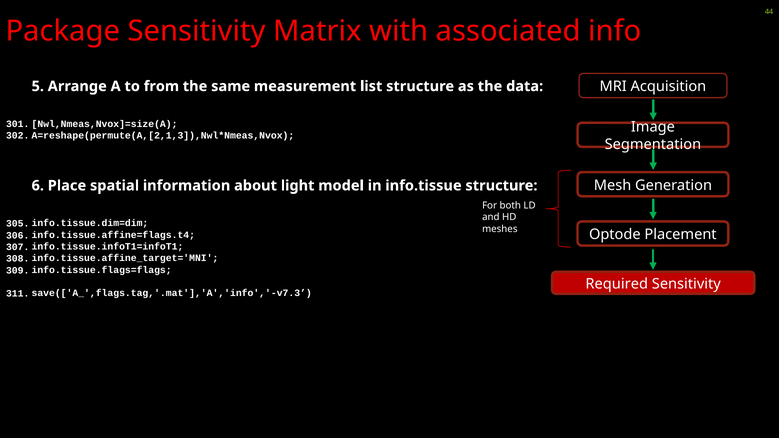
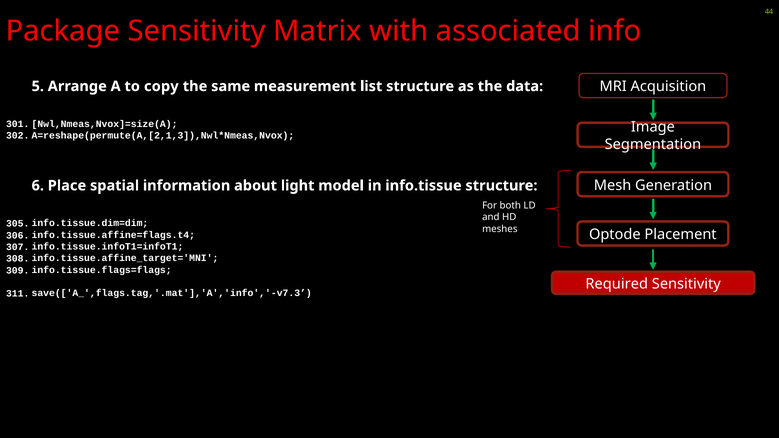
from: from -> copy (161, 86)
